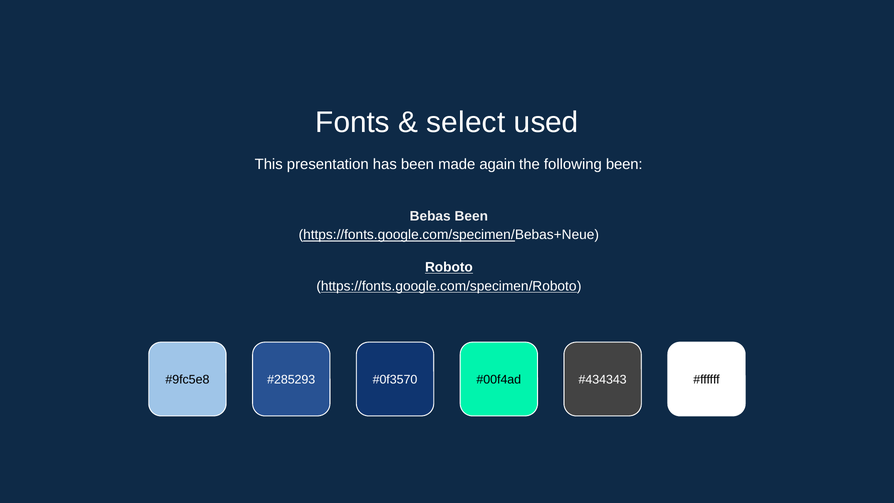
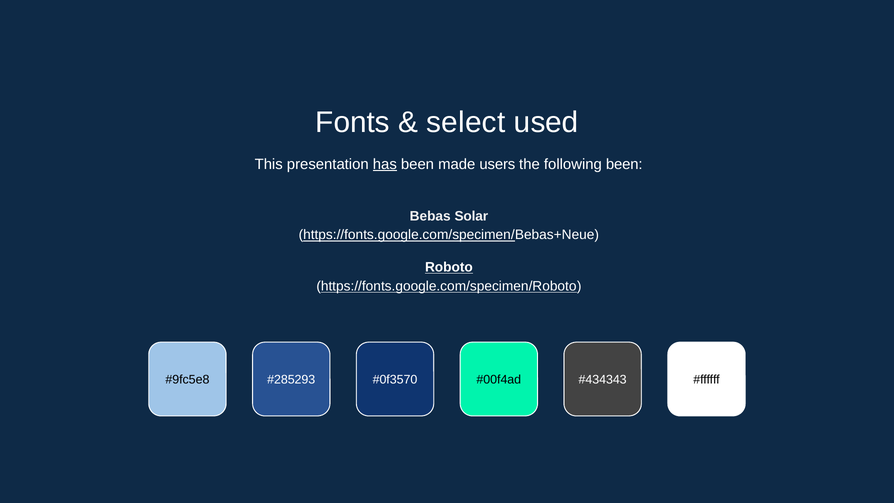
has underline: none -> present (385, 164)
again: again -> users (497, 164)
Bebas Been: Been -> Solar (471, 216)
